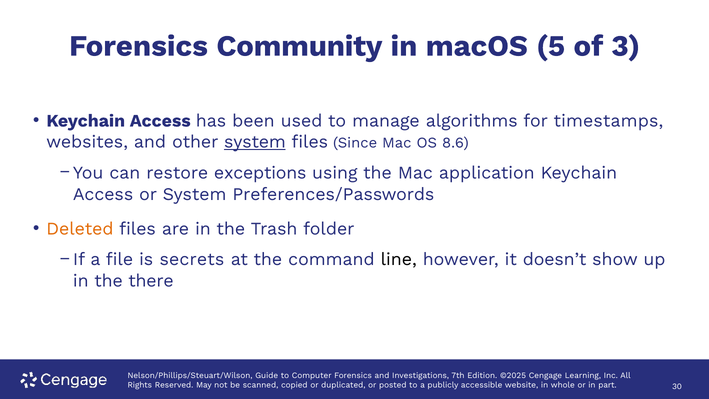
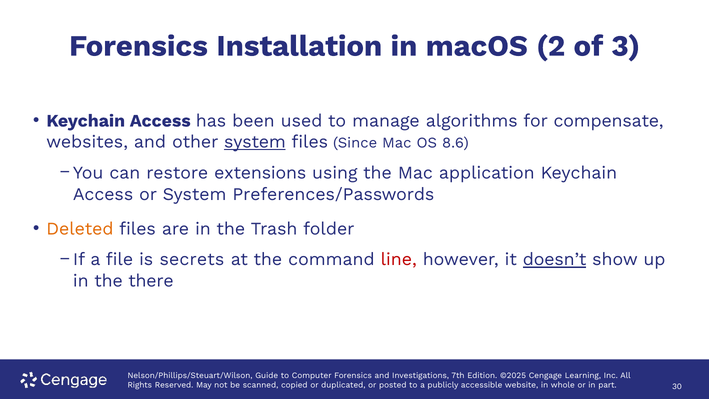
Community: Community -> Installation (299, 46)
5: 5 -> 2 (551, 46)
timestamps: timestamps -> compensate (609, 121)
exceptions: exceptions -> extensions (260, 173)
line colour: black -> red (399, 260)
doesn’t underline: none -> present (555, 260)
